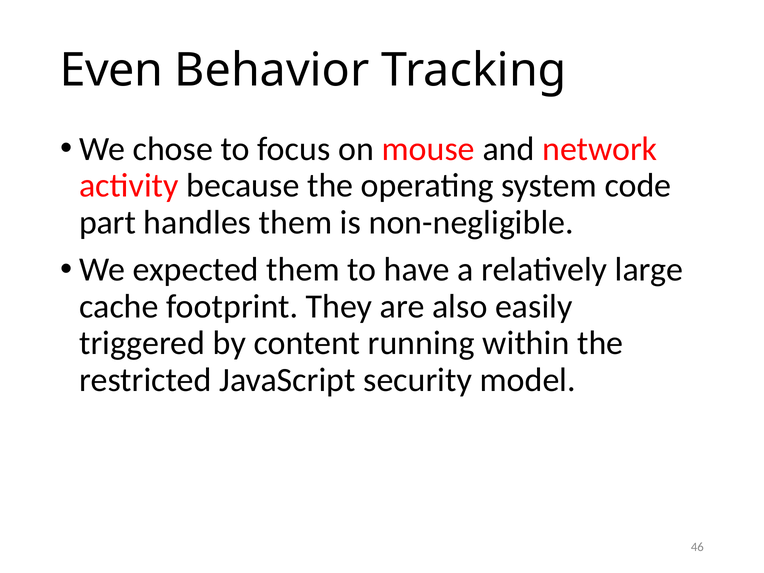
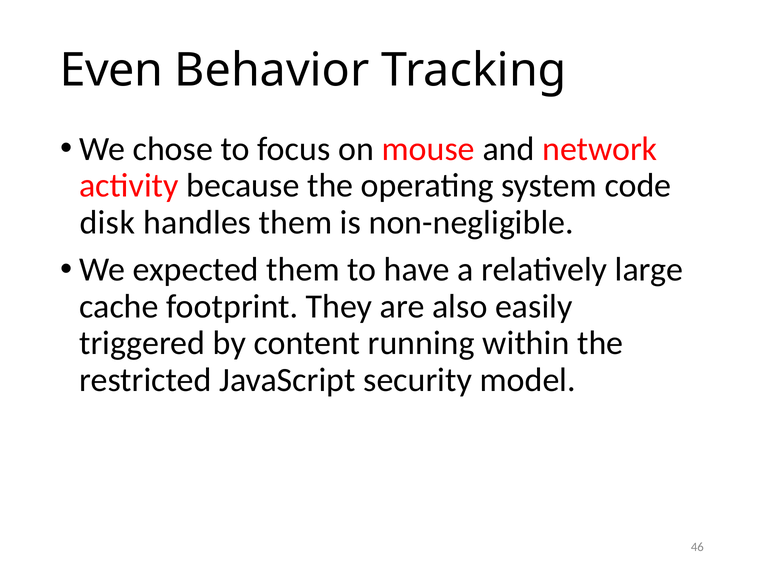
part: part -> disk (107, 222)
